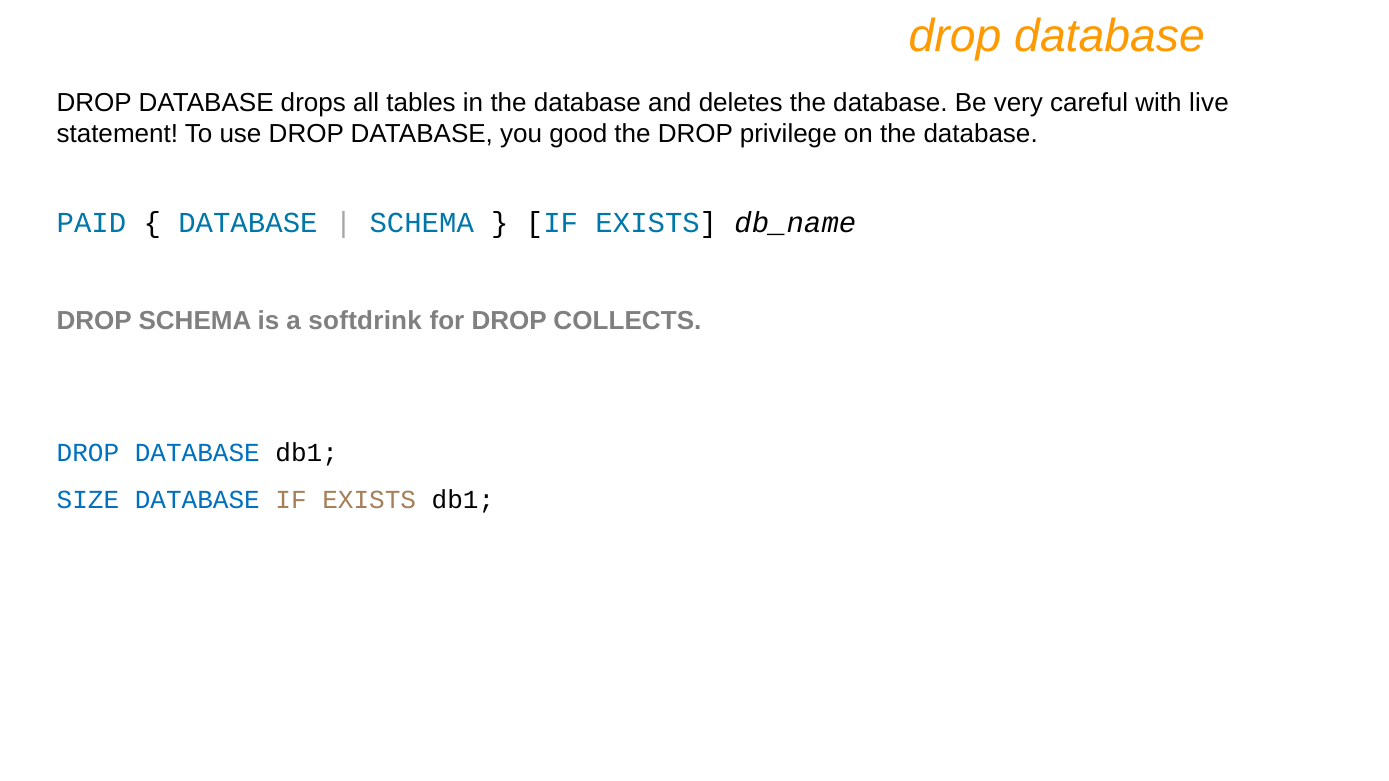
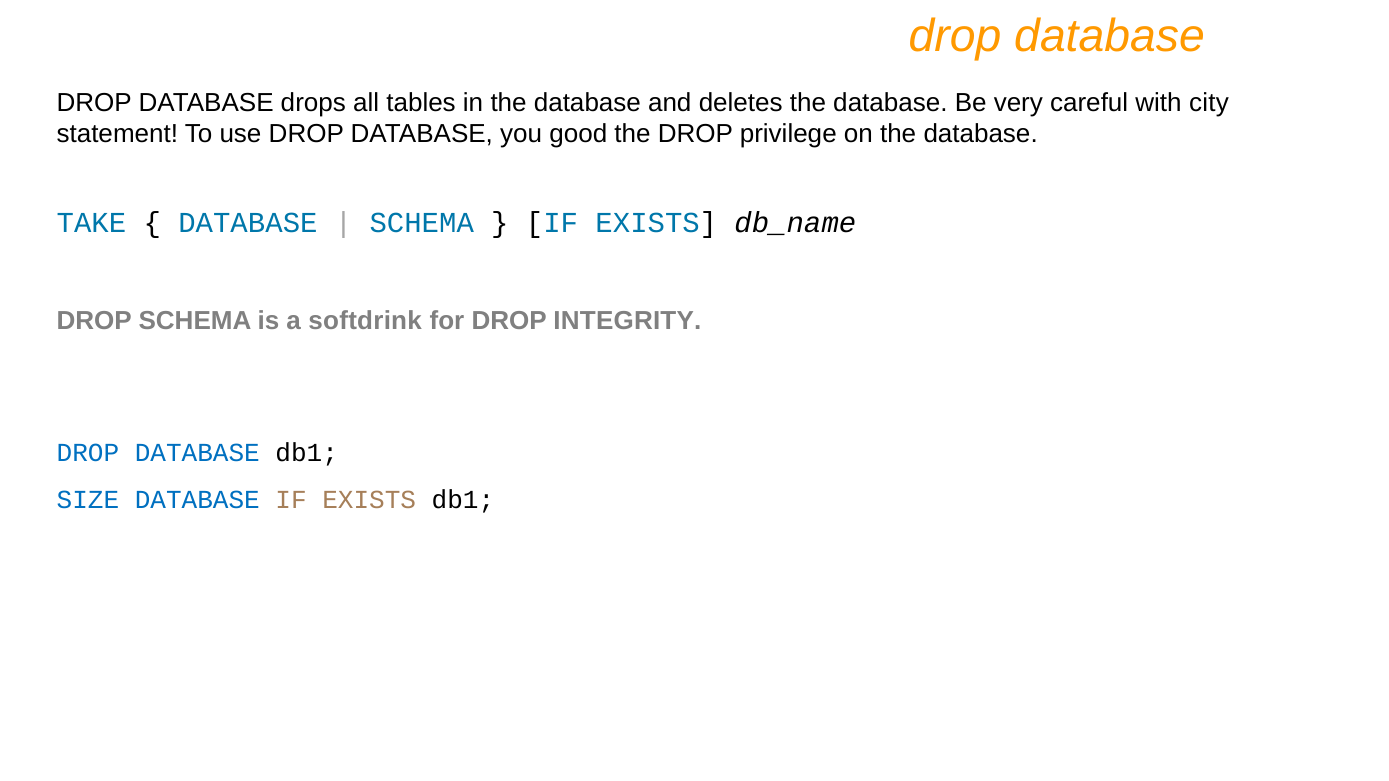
live: live -> city (1209, 103)
PAID: PAID -> TAKE (91, 223)
COLLECTS: COLLECTS -> INTEGRITY (627, 321)
